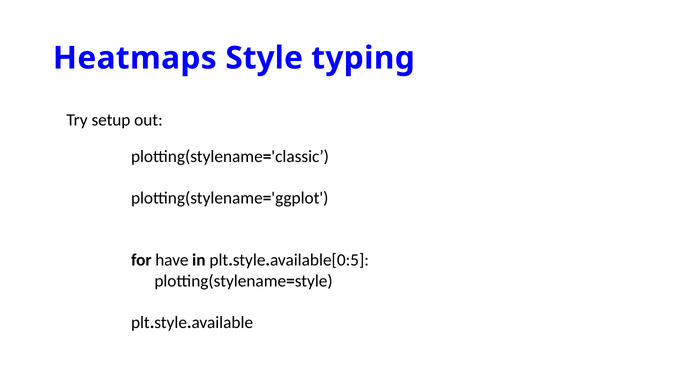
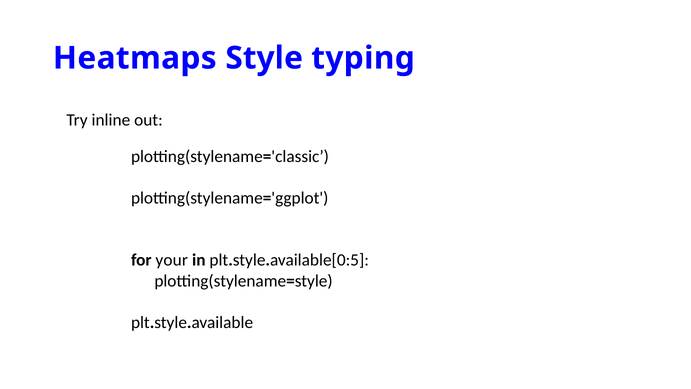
setup: setup -> inline (111, 120)
have: have -> your (172, 260)
